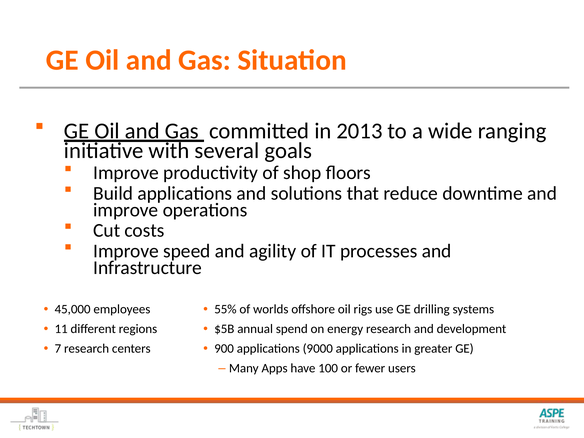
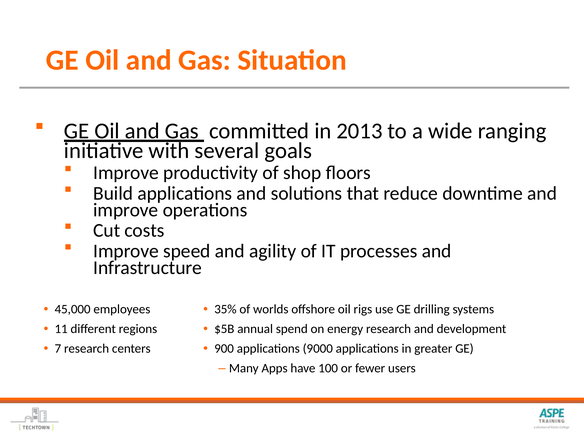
55%: 55% -> 35% (225, 309)
